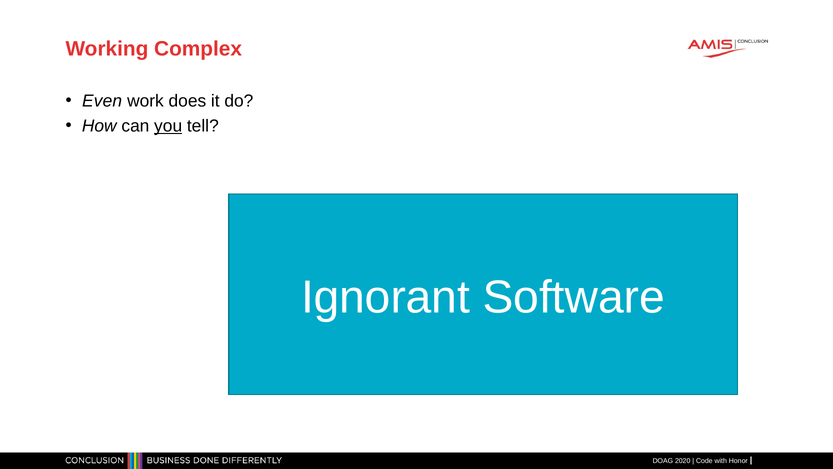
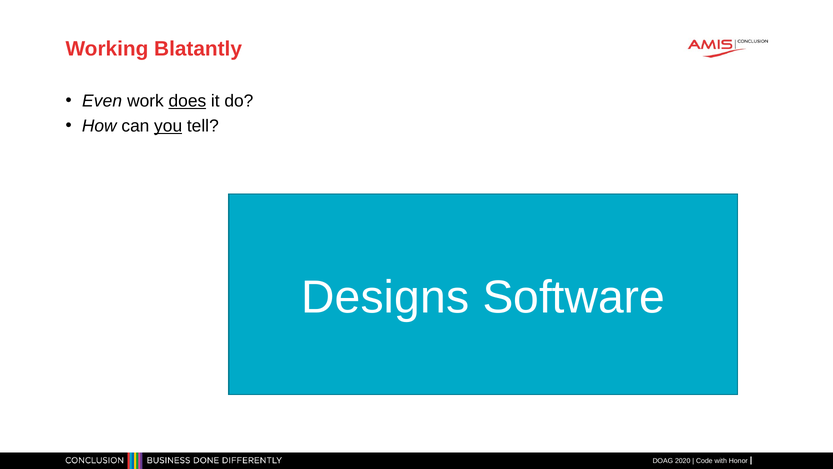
Complex: Complex -> Blatantly (198, 49)
does underline: none -> present (187, 101)
Ignorant: Ignorant -> Designs (385, 297)
